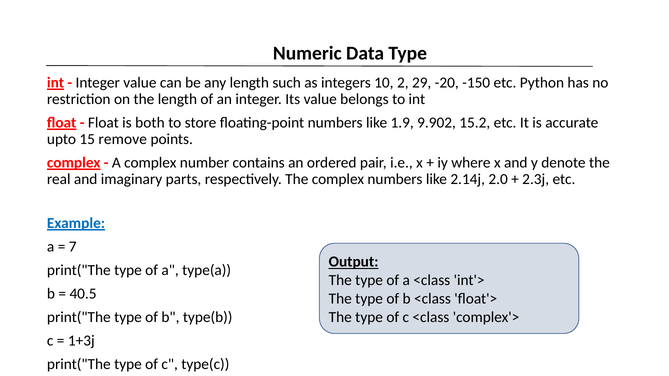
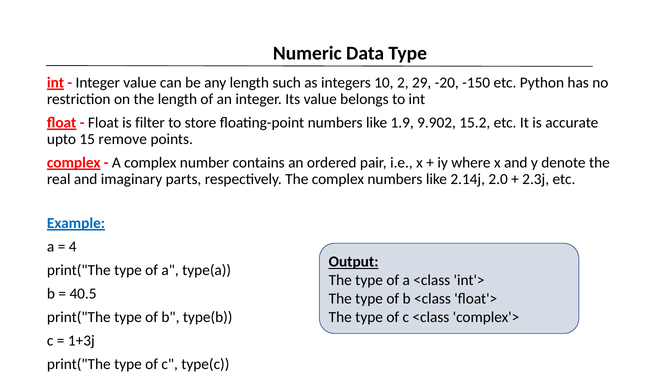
both: both -> filter (150, 123)
7: 7 -> 4 (73, 247)
